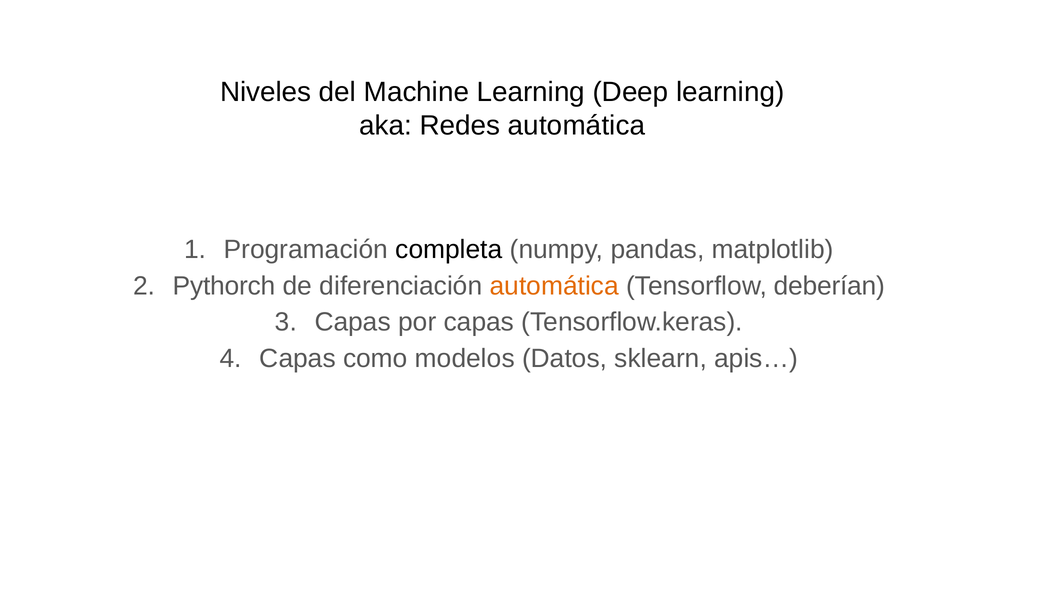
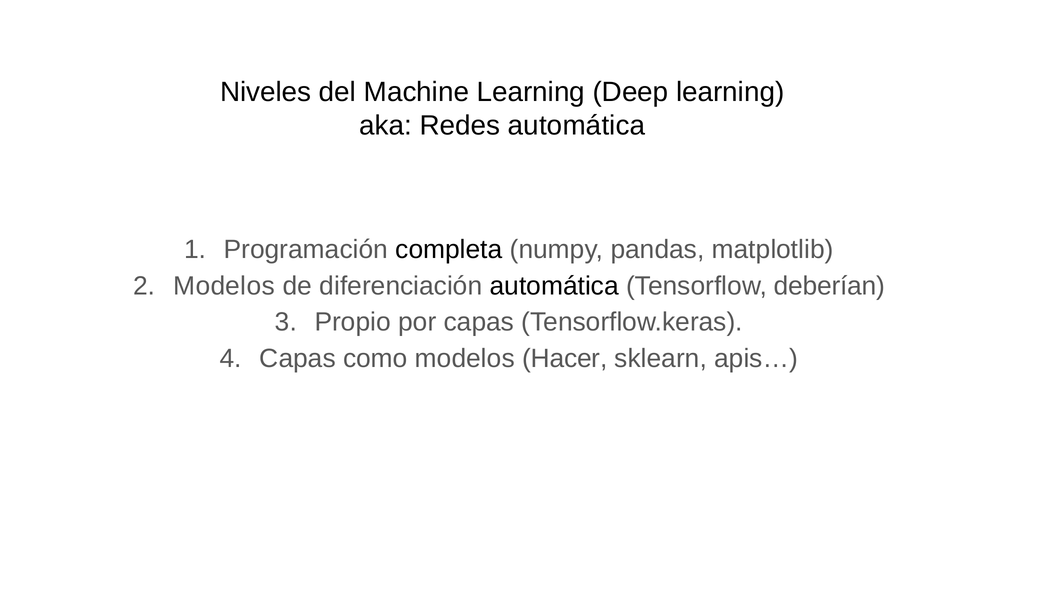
Pythorch: Pythorch -> Modelos (224, 286)
automática colour: orange -> black (554, 286)
Capas: Capas -> Propio (353, 323)
Datos: Datos -> Hacer (565, 359)
